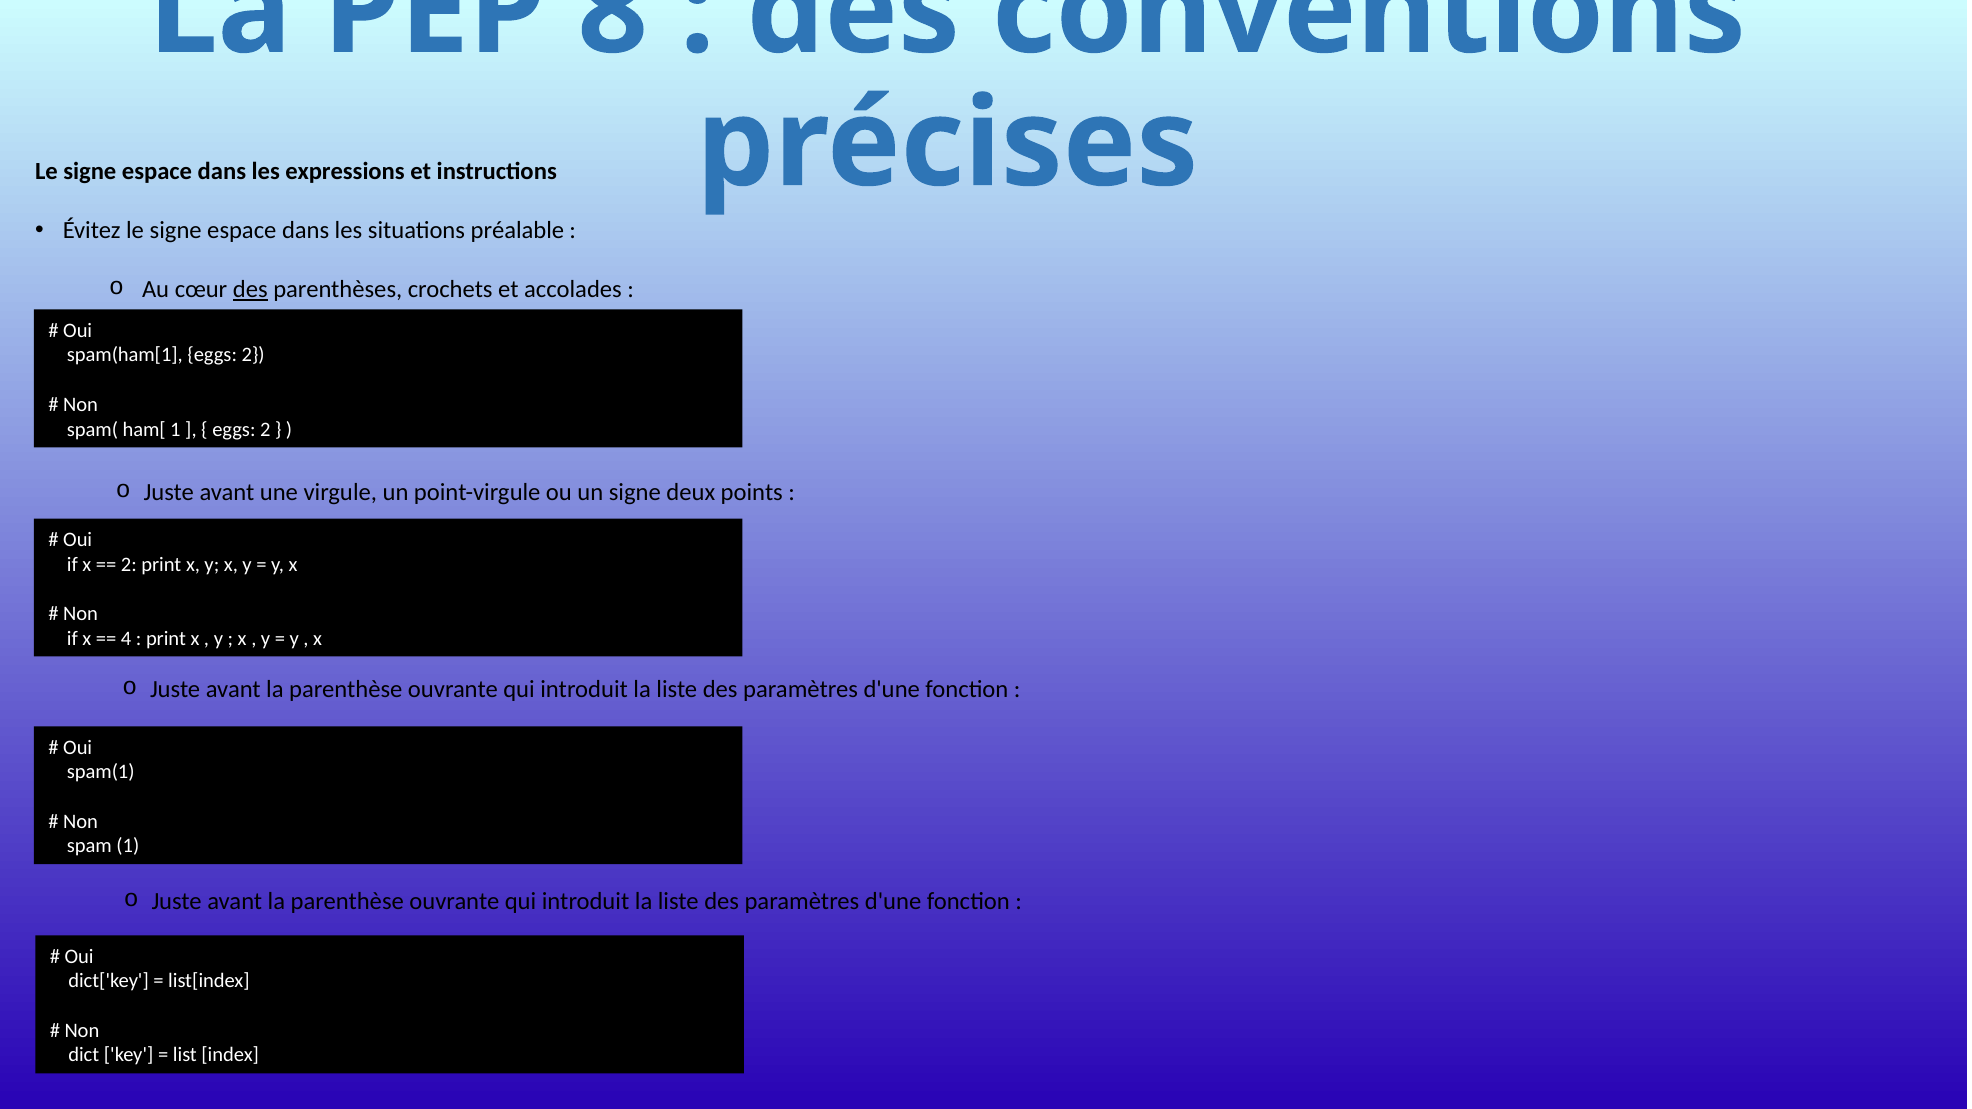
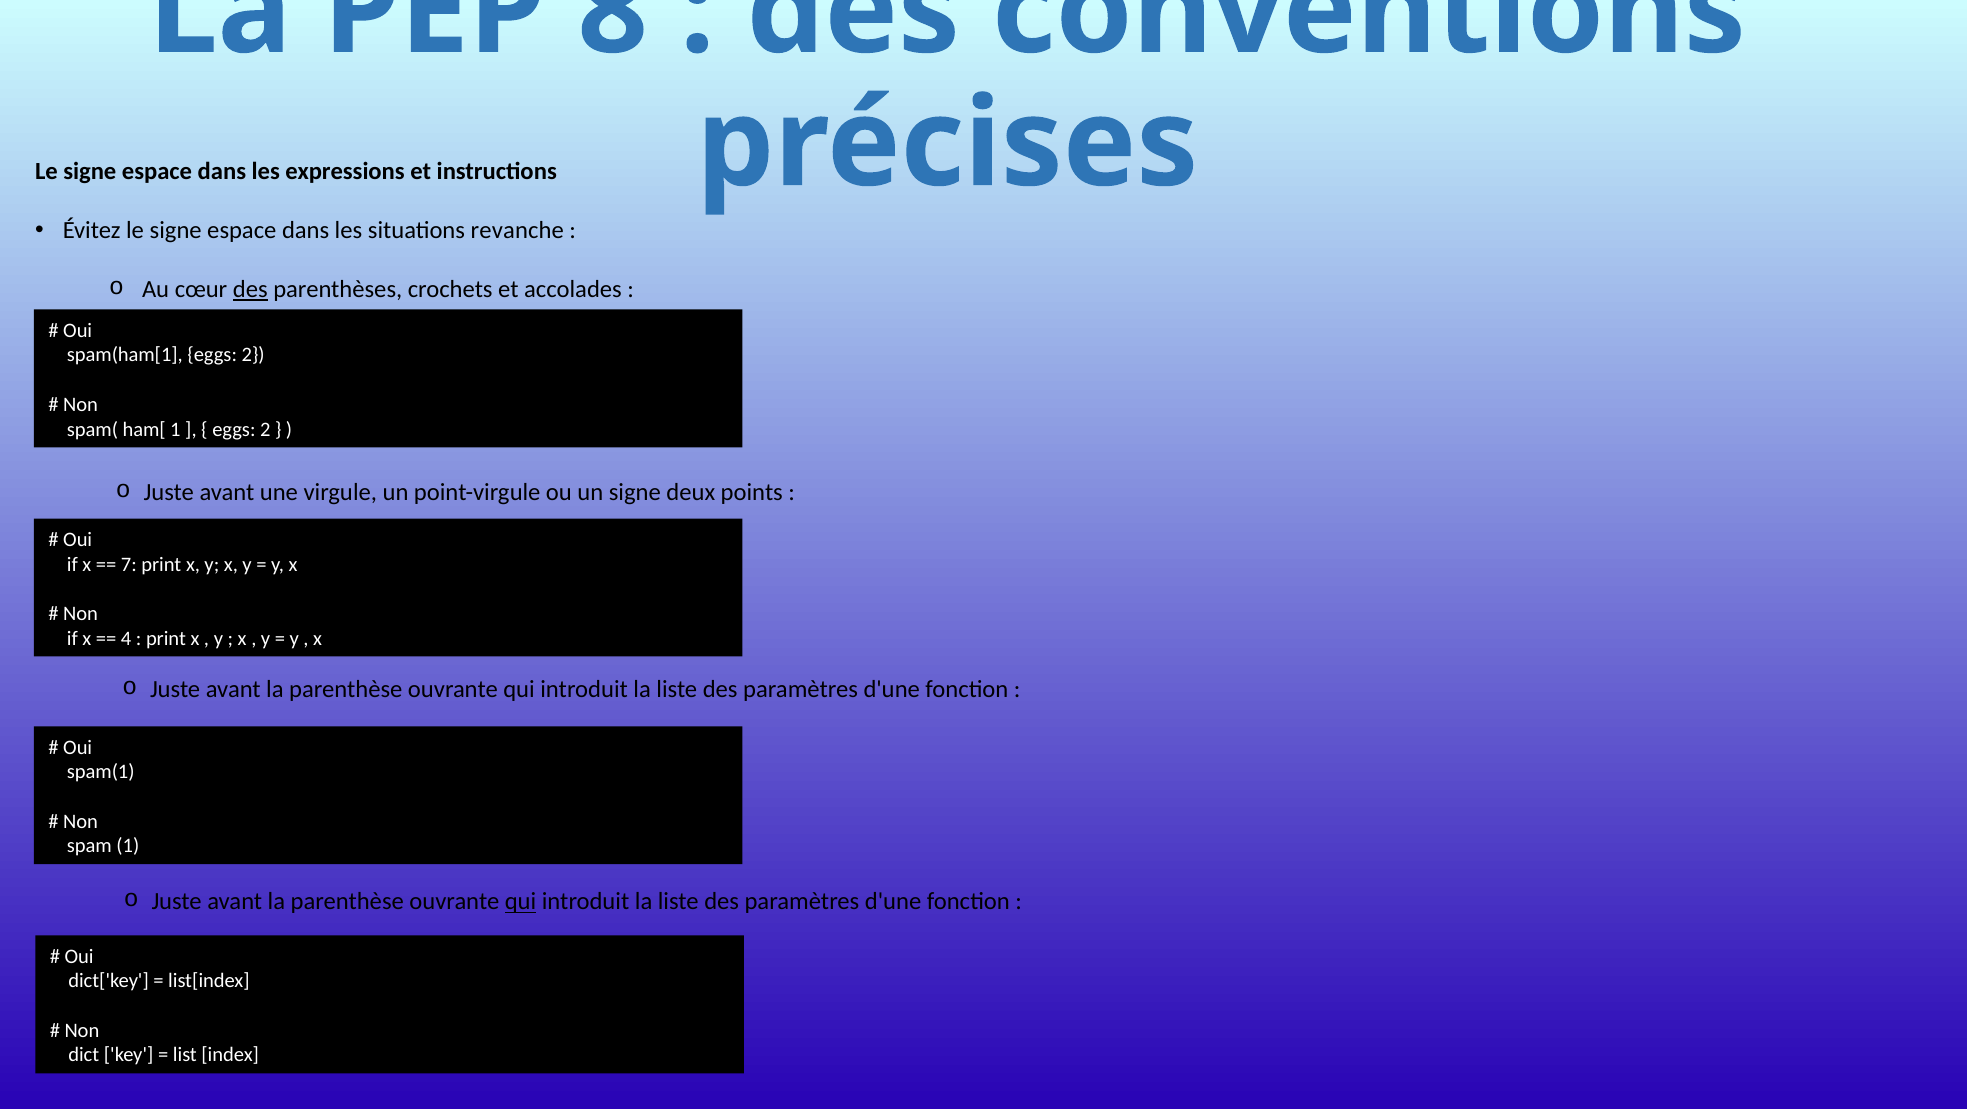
préalable: préalable -> revanche (517, 231)
2: 2 -> 7 (129, 564)
qui underline: none -> present (521, 902)
